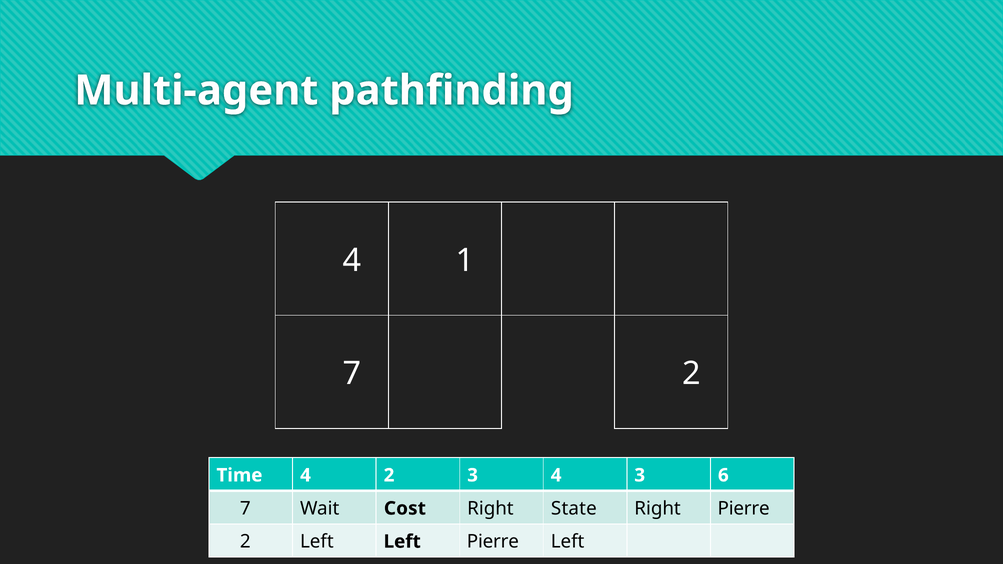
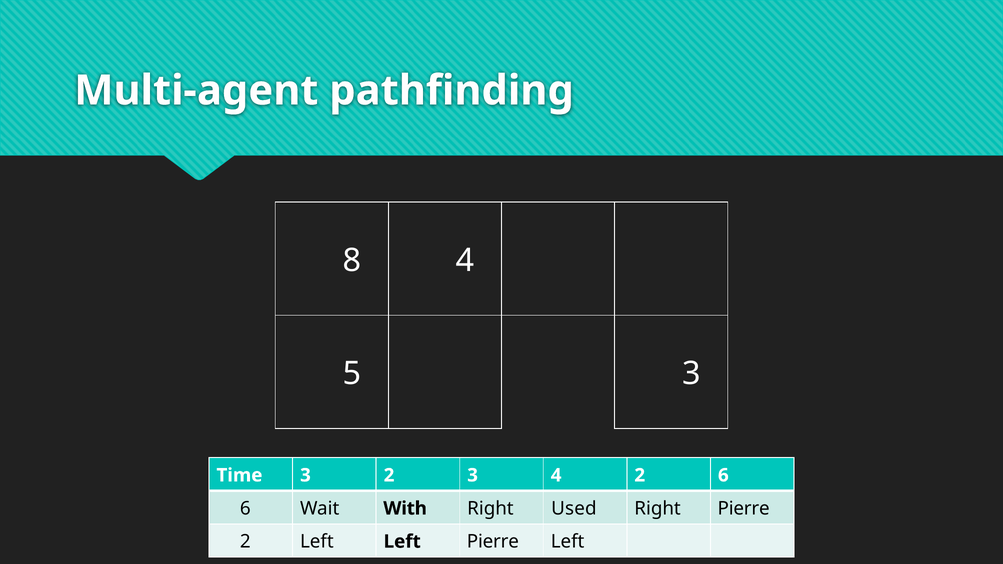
4: 4 -> 8 (352, 261)
1: 1 -> 4 (465, 261)
7: 7 -> 5 (352, 374)
2: 2 -> 3 (691, 374)
Time 4: 4 -> 3 (305, 475)
4 3: 3 -> 2 (640, 475)
7: 7 -> 6 (245, 509)
Cost: Cost -> With (405, 509)
State: State -> Used (574, 509)
